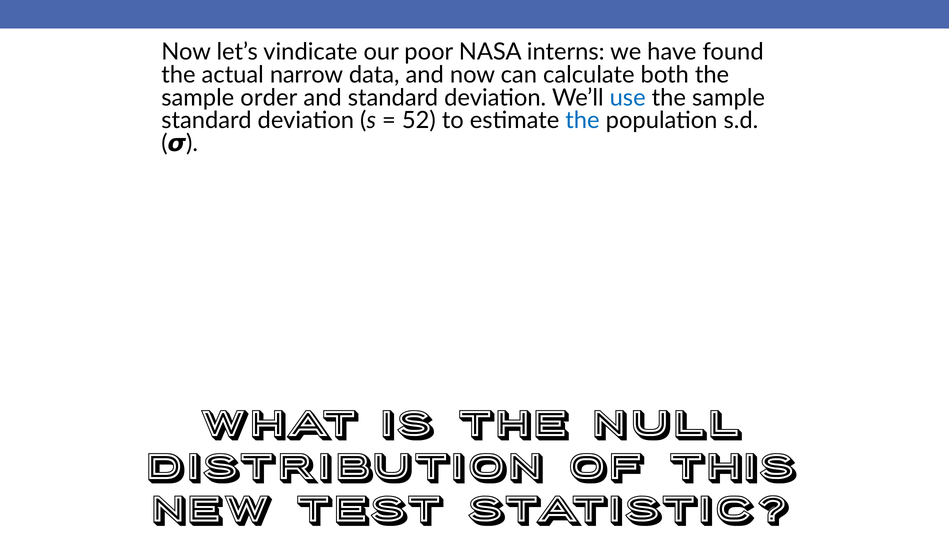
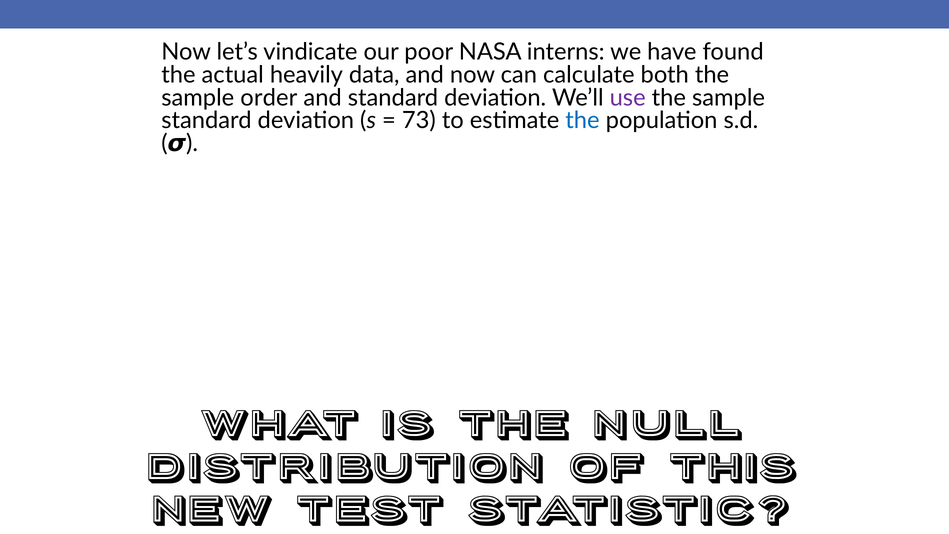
narrow: narrow -> heavily (306, 75)
use colour: blue -> purple (628, 98)
52: 52 -> 73 (419, 120)
